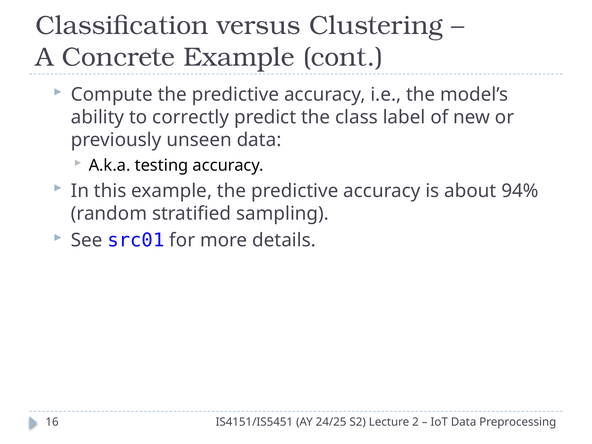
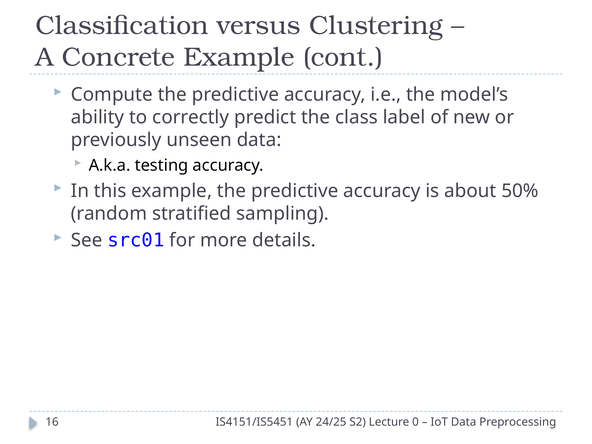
94%: 94% -> 50% (520, 191)
2: 2 -> 0 (416, 422)
